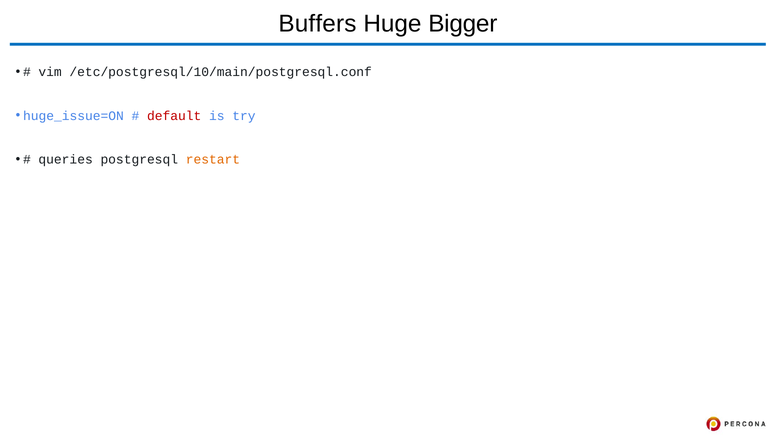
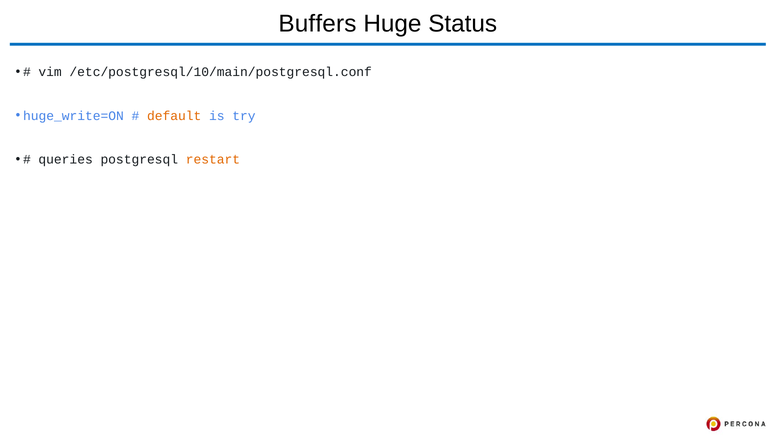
Bigger: Bigger -> Status (463, 24)
huge_issue=ON: huge_issue=ON -> huge_write=ON (73, 116)
default colour: red -> orange (174, 116)
